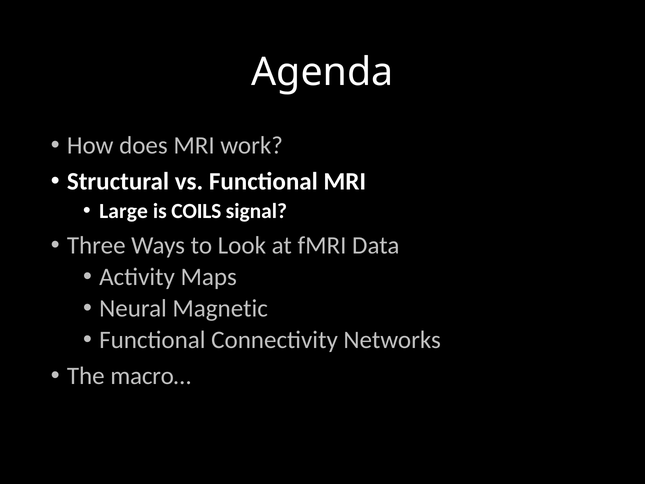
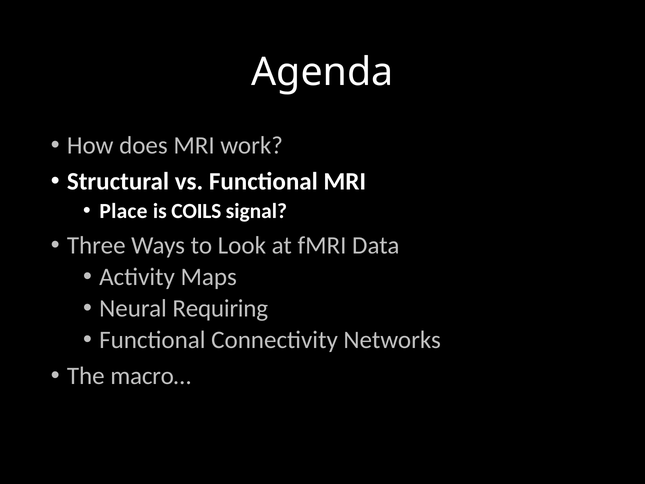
Large: Large -> Place (123, 211)
Magnetic: Magnetic -> Requiring (220, 308)
